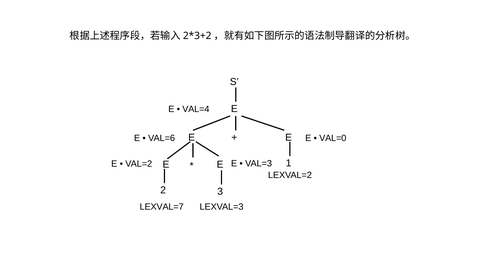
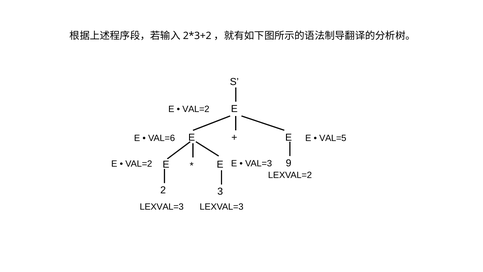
VAL=4: VAL=4 -> VAL=2 (196, 109)
VAL=0: VAL=0 -> VAL=5 (333, 138)
1: 1 -> 9 (289, 163)
LEXVAL=7: LEXVAL=7 -> LEXVAL=3 (162, 206)
